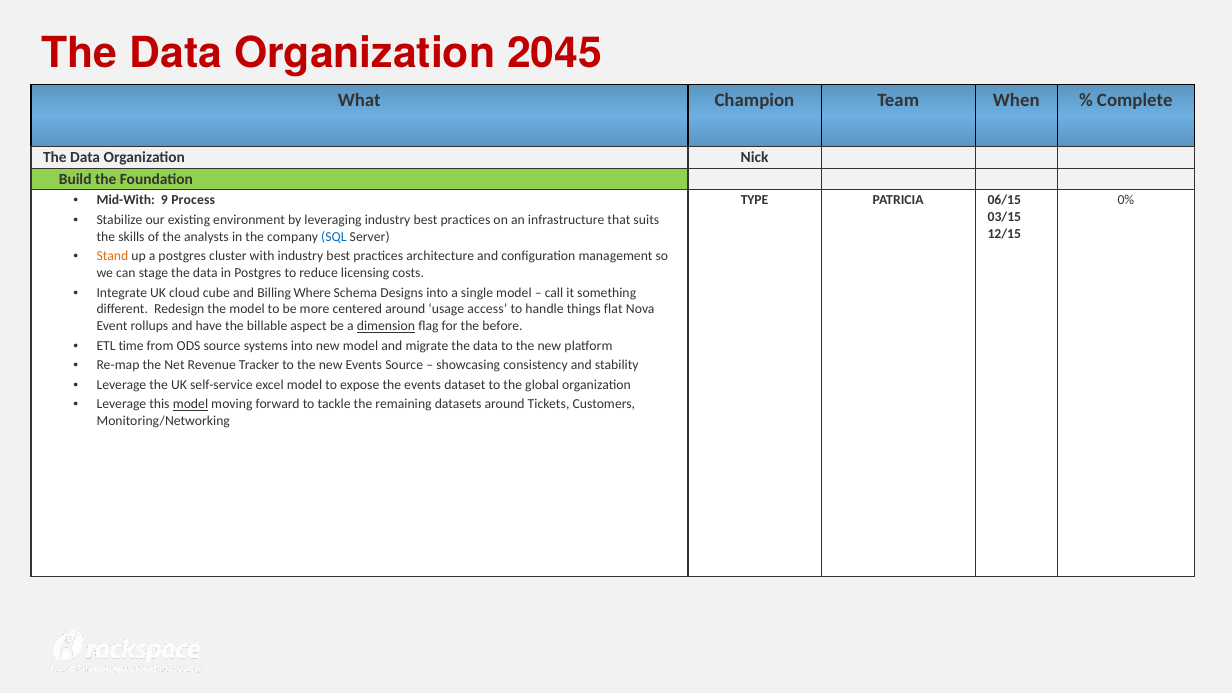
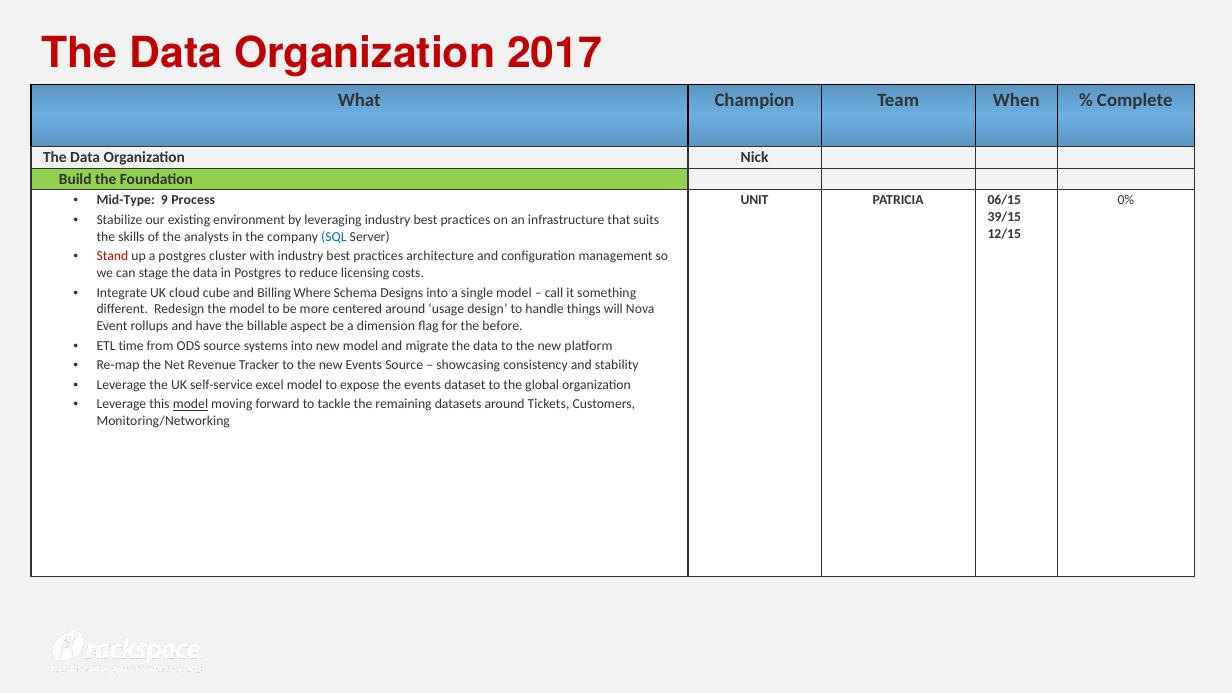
2045: 2045 -> 2017 (555, 53)
Mid-With: Mid-With -> Mid-Type (126, 200)
TYPE: TYPE -> UNIT (755, 200)
03/15: 03/15 -> 39/15 (1004, 217)
Stand colour: orange -> red (112, 256)
access: access -> design (487, 309)
flat: flat -> will (613, 309)
dimension underline: present -> none (386, 326)
